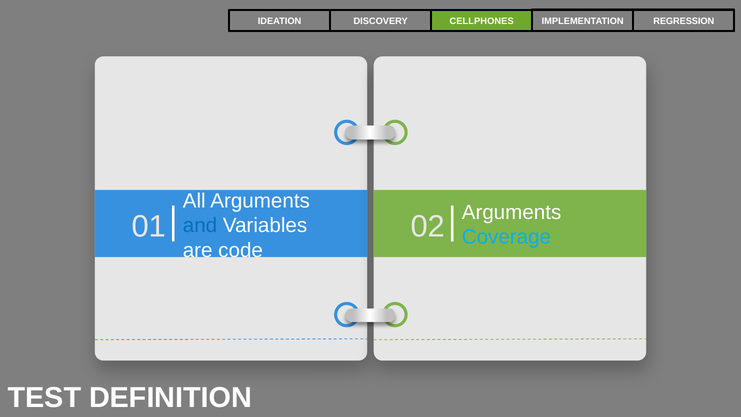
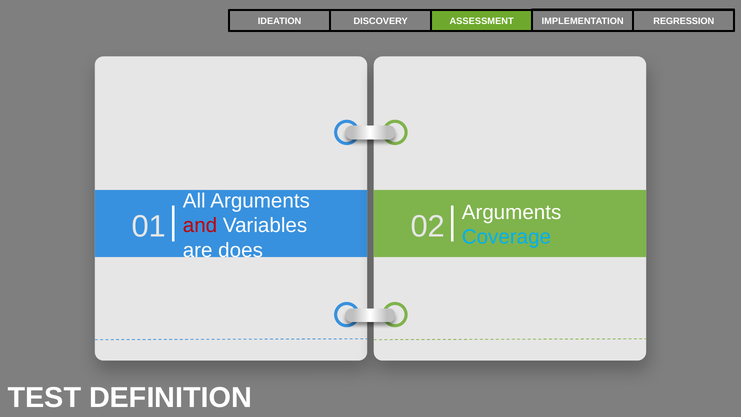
CELLPHONES: CELLPHONES -> ASSESSMENT (482, 21)
and colour: blue -> red (200, 226)
code: code -> does (241, 250)
